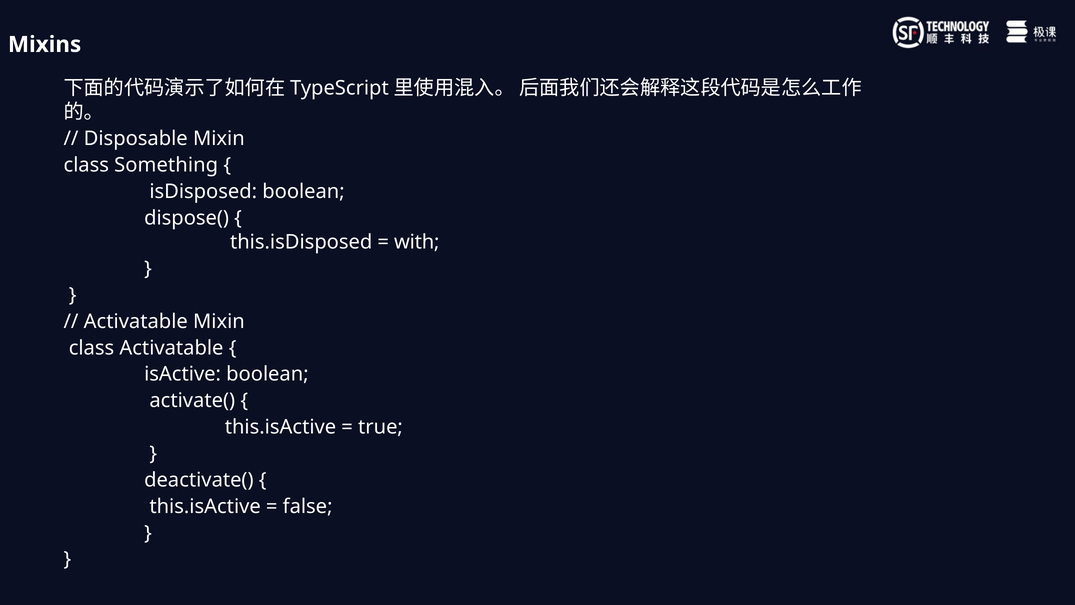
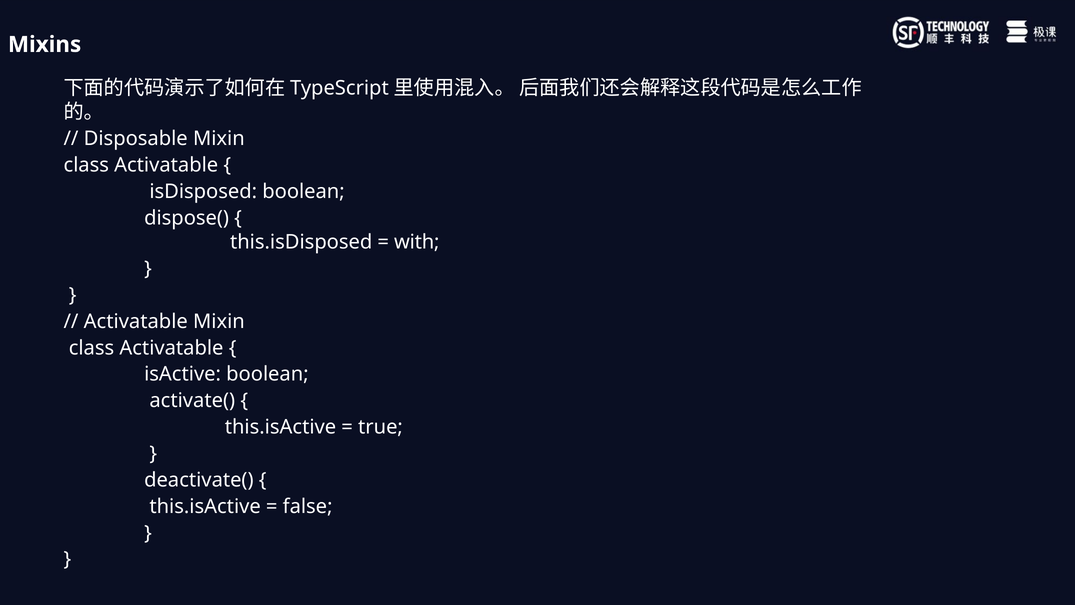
Something: Something -> Activatable (166, 165)
